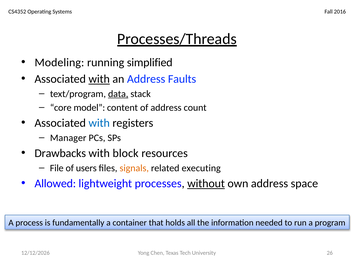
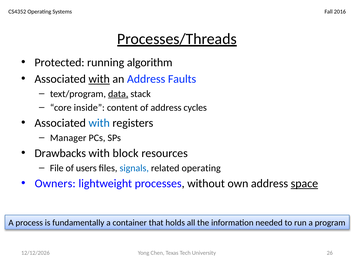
Modeling: Modeling -> Protected (60, 63)
simplified: simplified -> algorithm (150, 63)
model: model -> inside (89, 108)
count: count -> cycles (195, 108)
signals colour: orange -> blue (134, 168)
related executing: executing -> operating (201, 168)
Allowed: Allowed -> Owners (55, 184)
without underline: present -> none (206, 184)
space underline: none -> present (304, 184)
